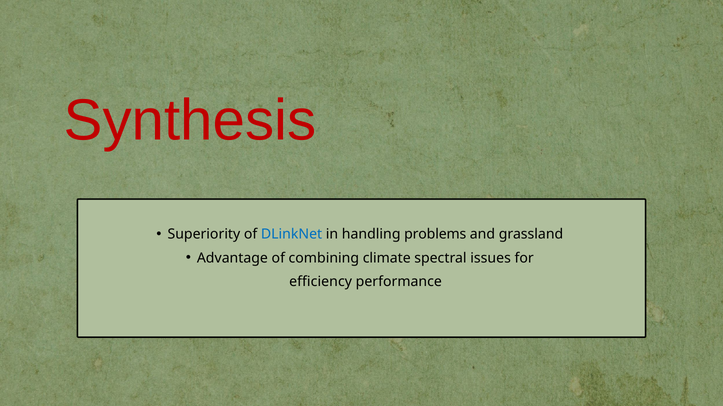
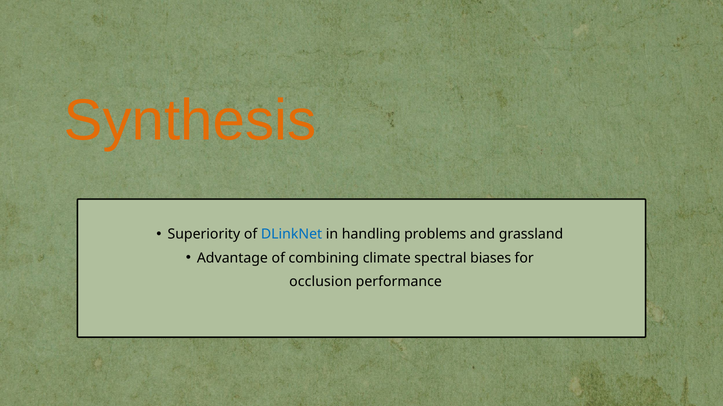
Synthesis colour: red -> orange (190, 121)
issues: issues -> biases (491, 258)
efficiency: efficiency -> occlusion (321, 282)
